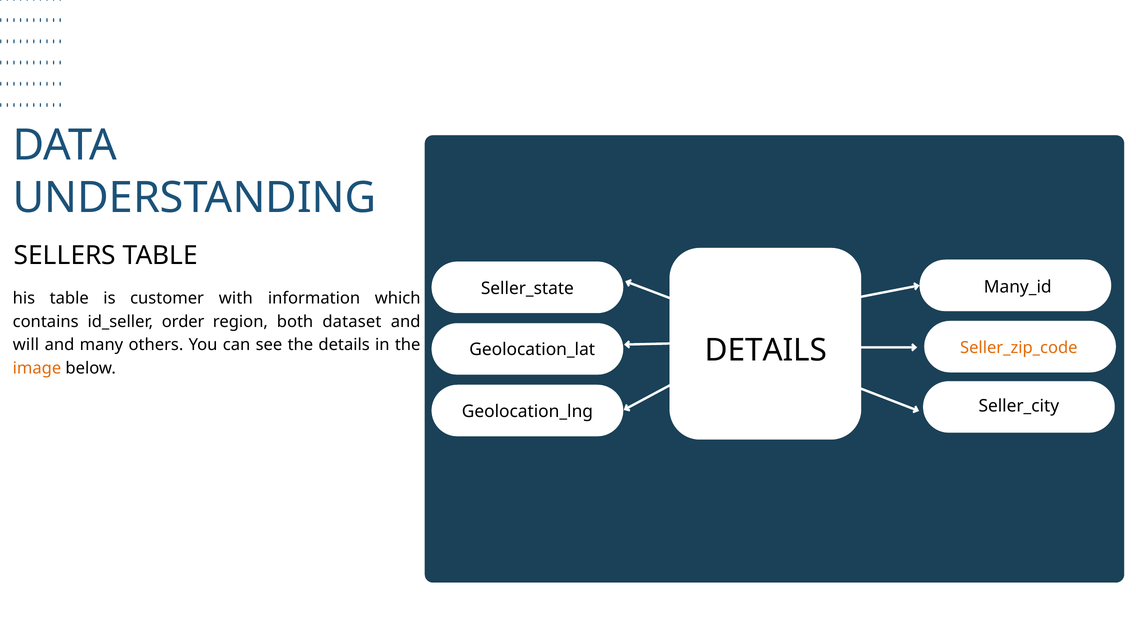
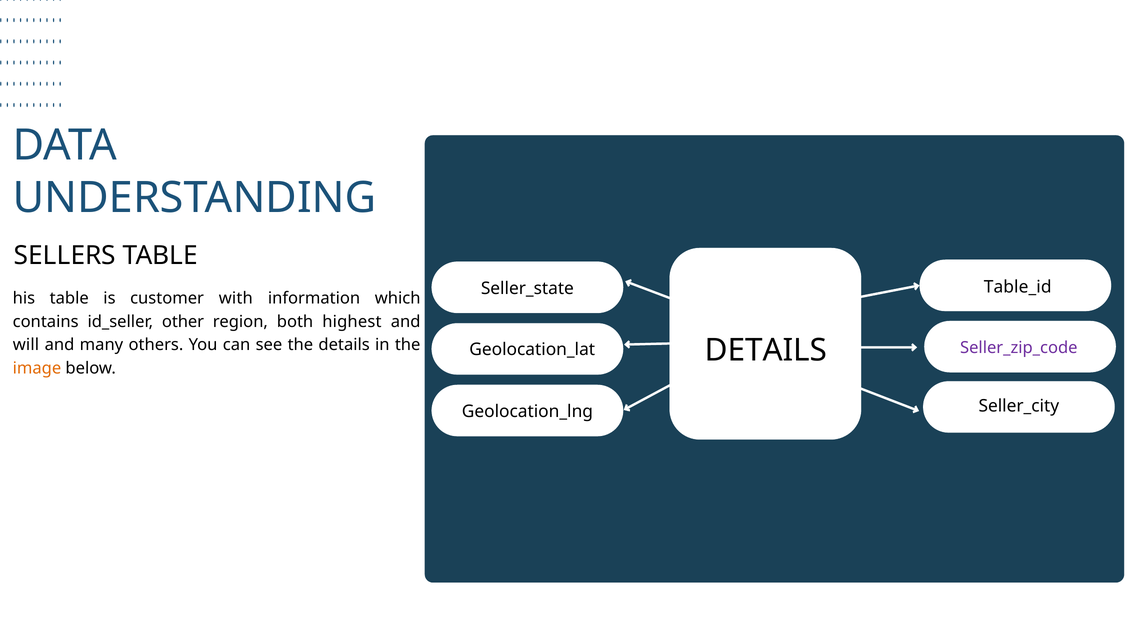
Many_id: Many_id -> Table_id (1018, 287)
order: order -> other (183, 322)
dataset: dataset -> highest (352, 322)
Seller_zip_code colour: orange -> purple (1019, 348)
